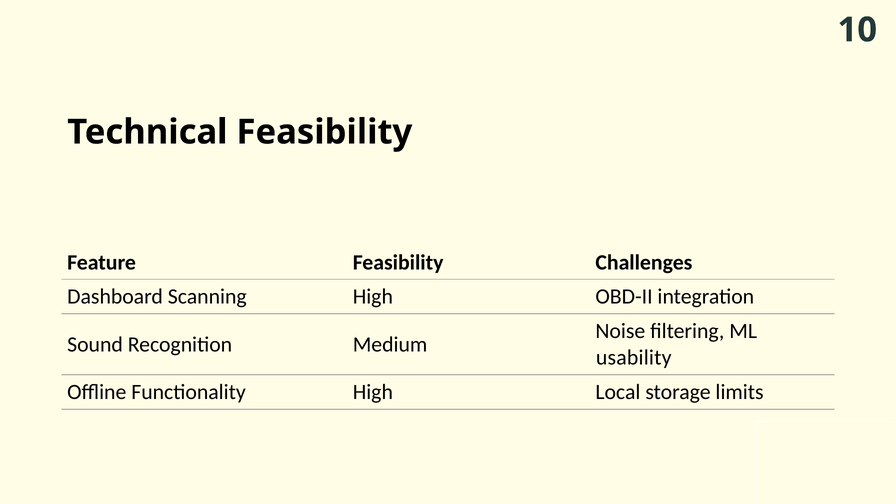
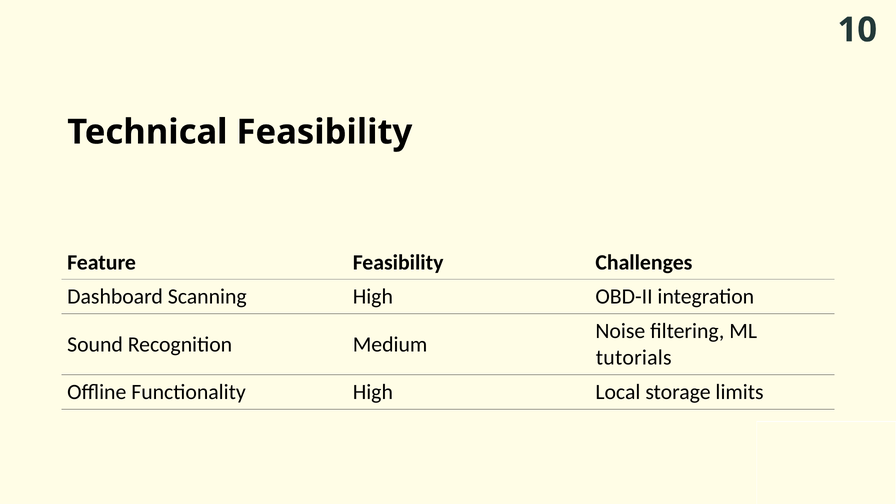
usability: usability -> tutorials (634, 358)
